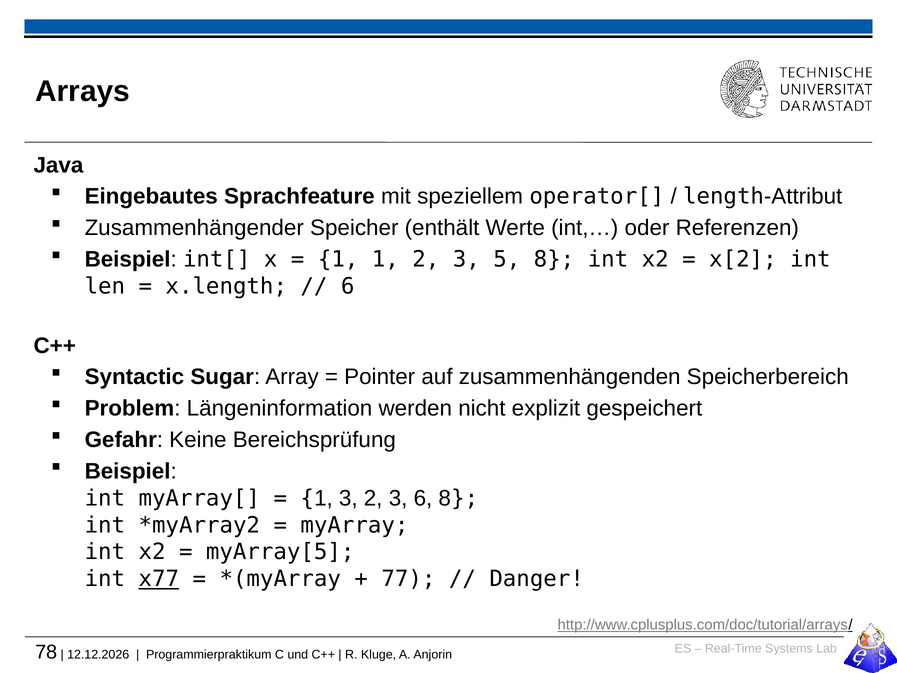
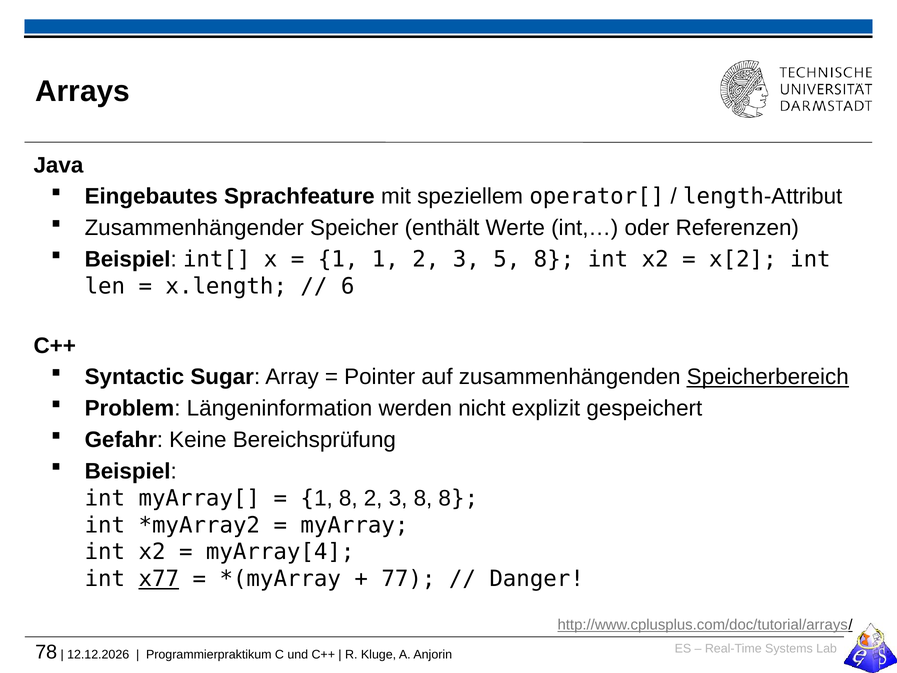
Speicherbereich underline: none -> present (768, 377)
1 3: 3 -> 8 (348, 498)
3 6: 6 -> 8 (423, 498)
myArray[5: myArray[5 -> myArray[4 (280, 552)
